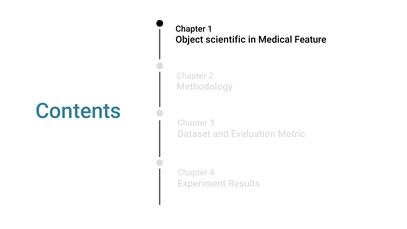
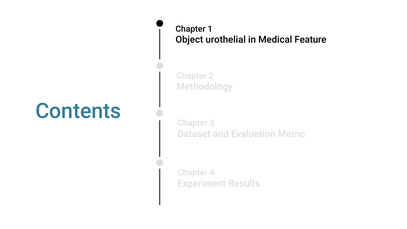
scientific: scientific -> urothelial (226, 40)
